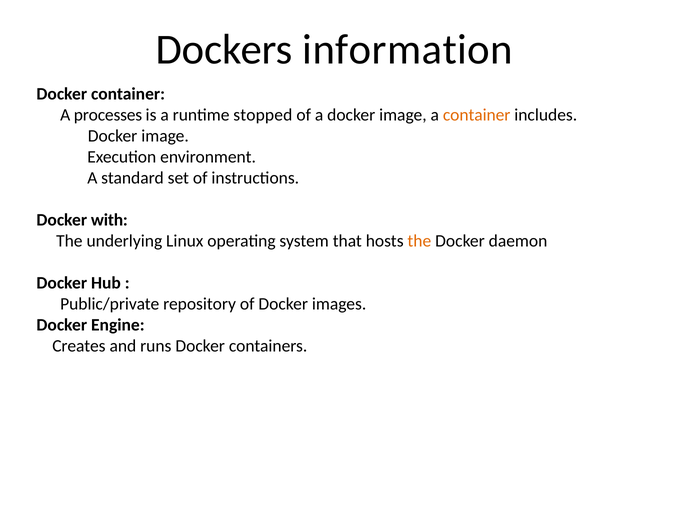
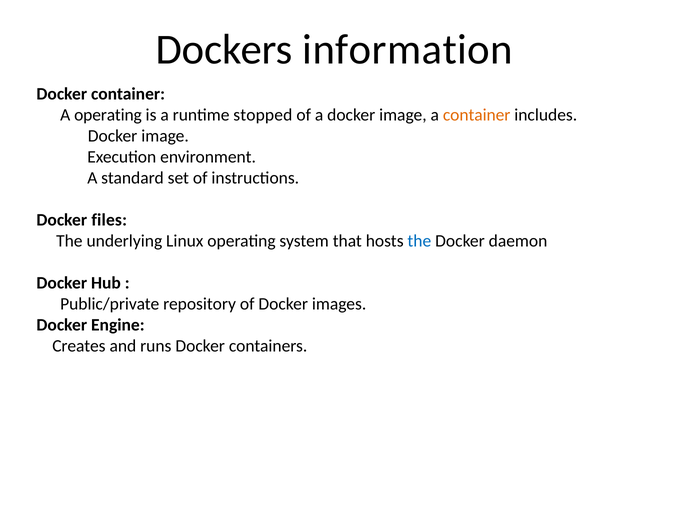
A processes: processes -> operating (108, 115)
with: with -> files (109, 220)
the colour: orange -> blue (419, 241)
